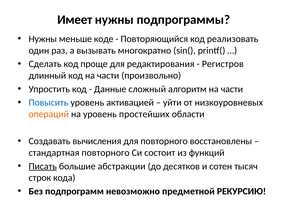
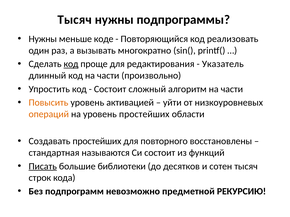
Имеет: Имеет -> Тысяч (75, 20)
код underline: none -> present (71, 64)
Регистров: Регистров -> Указатель (223, 64)
Данные: Данные -> Состоит (110, 89)
Повысить colour: blue -> orange (48, 103)
Создавать вычисления: вычисления -> простейших (97, 141)
стандартная повторного: повторного -> называются (106, 153)
абстракции: абстракции -> библиотеки (122, 167)
